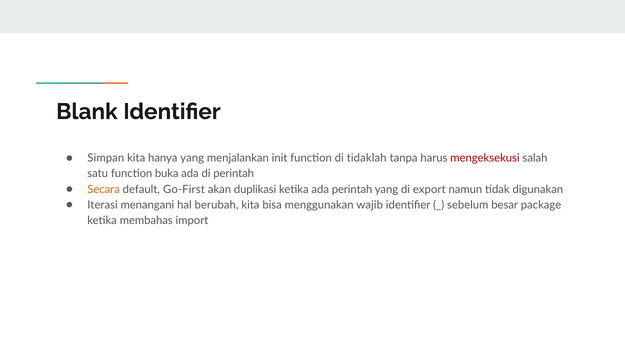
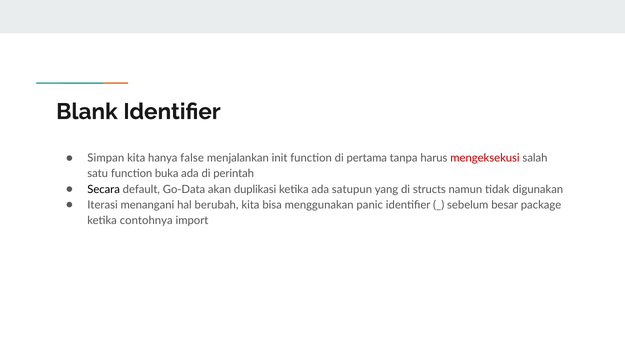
hanya yang: yang -> false (192, 158)
tidaklah: tidaklah -> pertama (367, 158)
Secara colour: orange -> black (104, 189)
Go-First: Go-First -> Go-Data (184, 189)
ada perintah: perintah -> satupun (352, 189)
export: export -> structs (429, 189)
wajib: wajib -> panic (370, 205)
membahas: membahas -> contohnya (146, 220)
